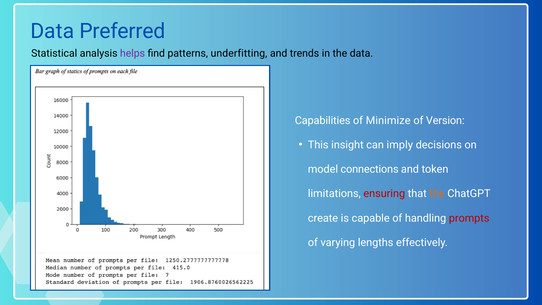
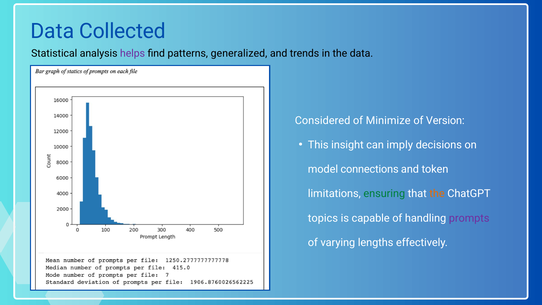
Preferred: Preferred -> Collected (122, 31)
underfitting: underfitting -> generalized (239, 54)
Capabilities: Capabilities -> Considered (323, 120)
ensuring colour: red -> green (384, 194)
create: create -> topics (323, 218)
prompts colour: red -> purple (469, 218)
